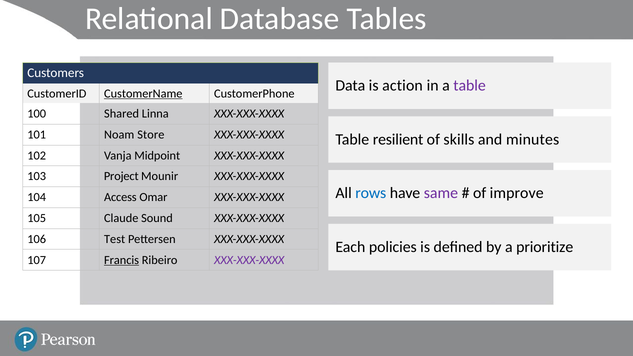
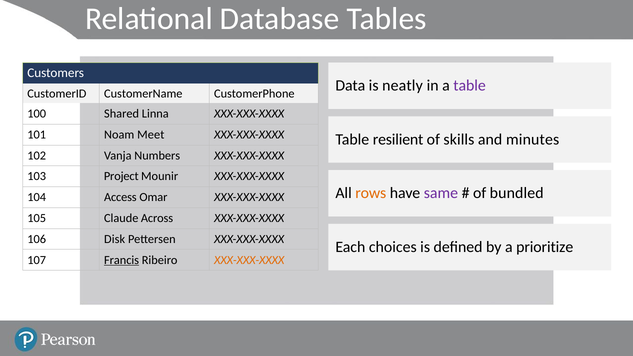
action: action -> neatly (403, 86)
CustomerName underline: present -> none (143, 94)
Store: Store -> Meet (151, 135)
Midpoint: Midpoint -> Numbers (157, 156)
rows colour: blue -> orange (371, 193)
improve: improve -> bundled (517, 193)
Sound: Sound -> Across (157, 218)
Test: Test -> Disk (115, 239)
policies: policies -> choices (393, 247)
XXX-XXX-XXXX colour: purple -> orange (249, 260)
